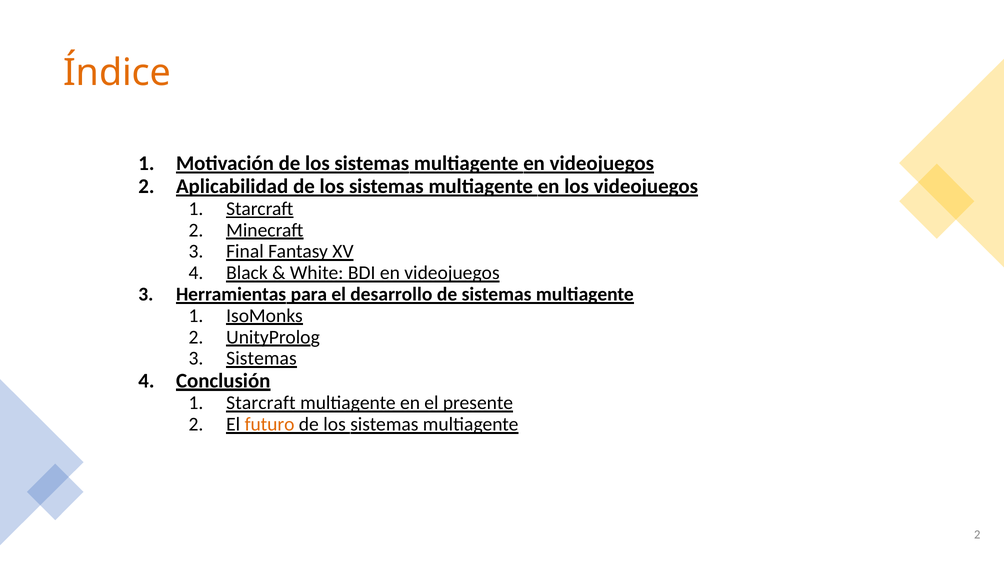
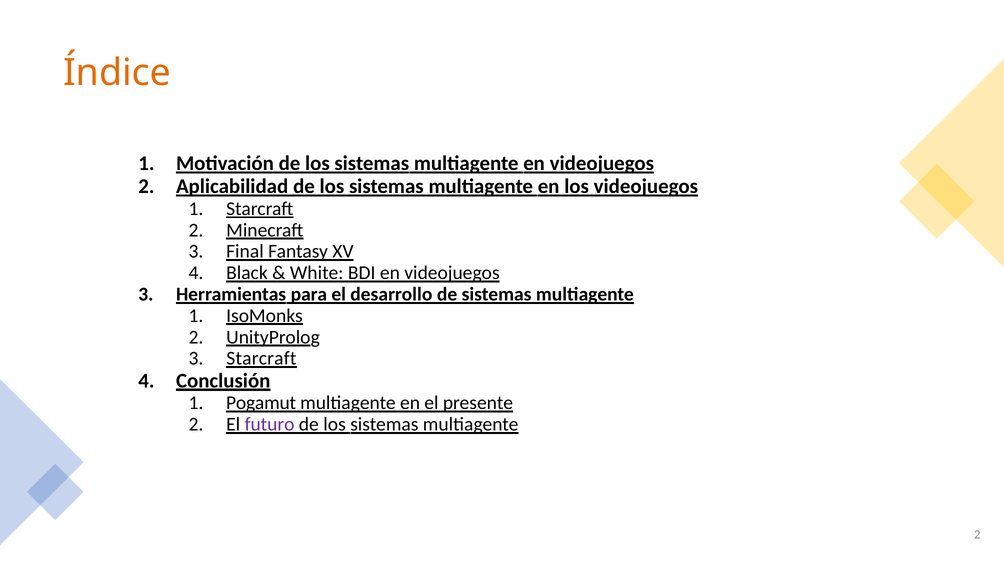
Sistemas: Sistemas -> Starcraft (261, 358)
Starcraft: Starcraft -> Pogamut (261, 403)
futuro colour: orange -> purple (270, 424)
